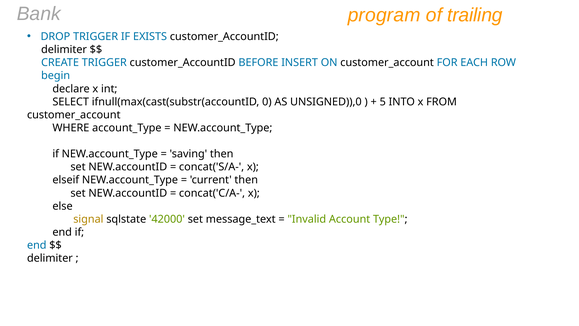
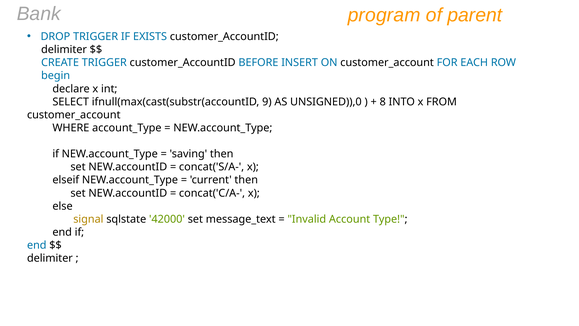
trailing: trailing -> parent (475, 15)
0: 0 -> 9 (267, 102)
5: 5 -> 8 (383, 102)
